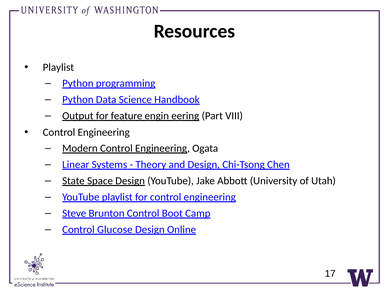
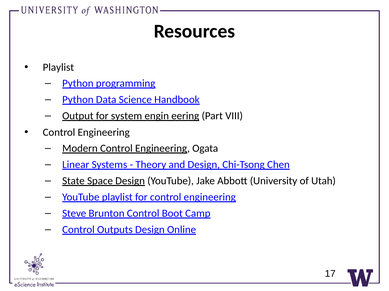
feature: feature -> system (127, 116)
Glucose: Glucose -> Outputs (115, 230)
